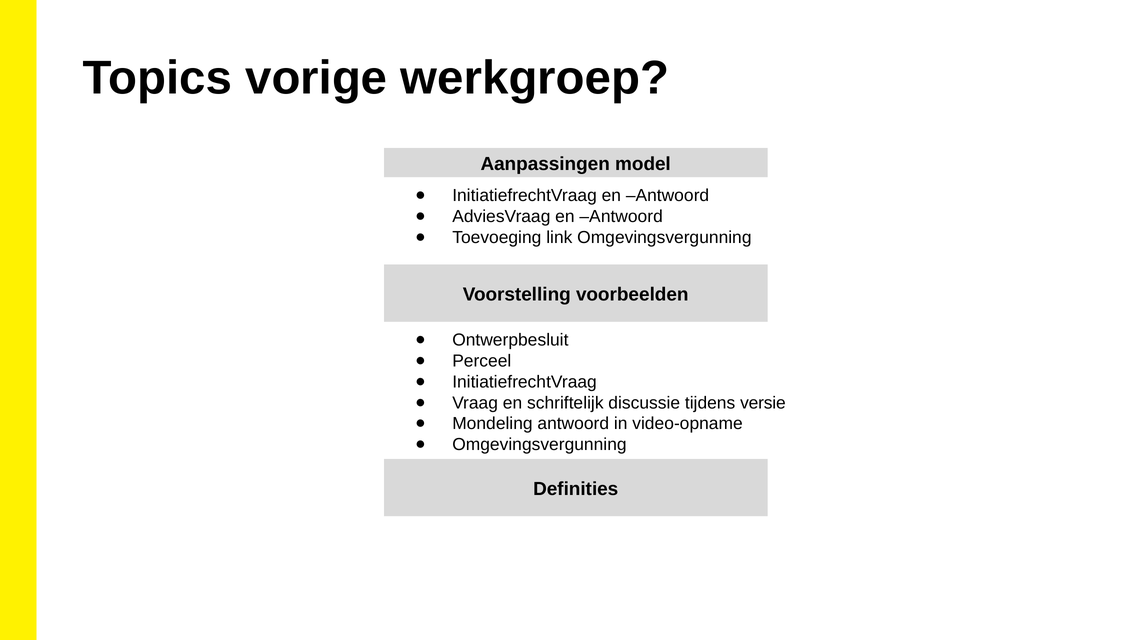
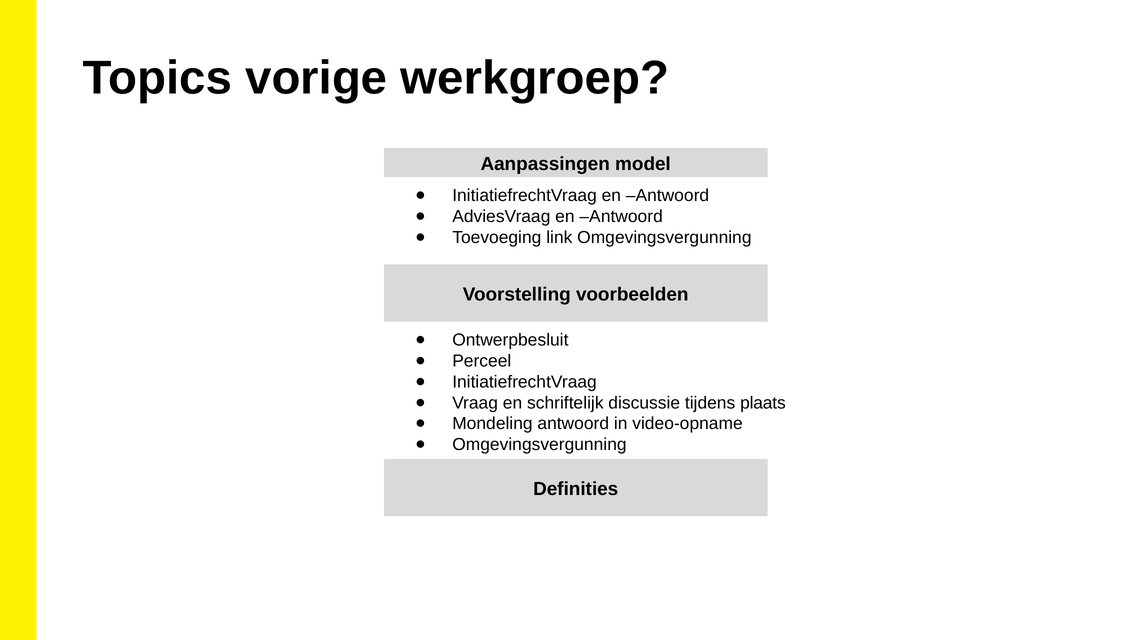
versie: versie -> plaats (763, 403)
